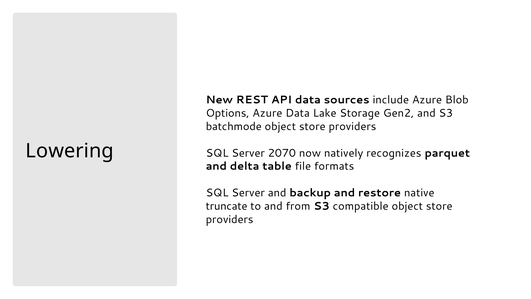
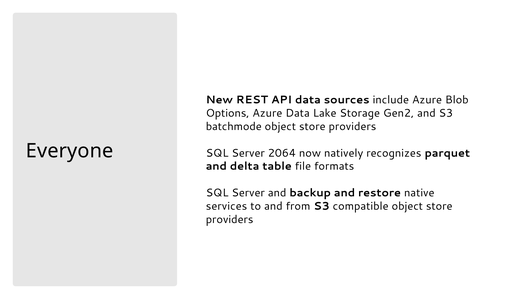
Lowering: Lowering -> Everyone (70, 151)
2070: 2070 -> 2064 (282, 153)
truncate: truncate -> services (226, 206)
